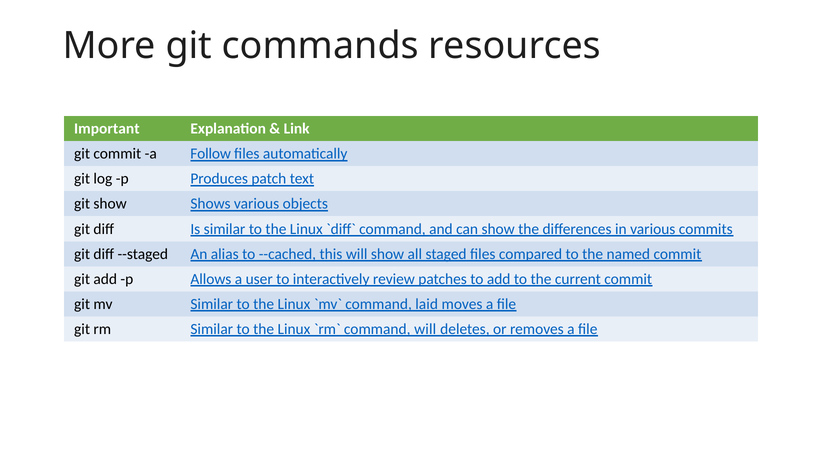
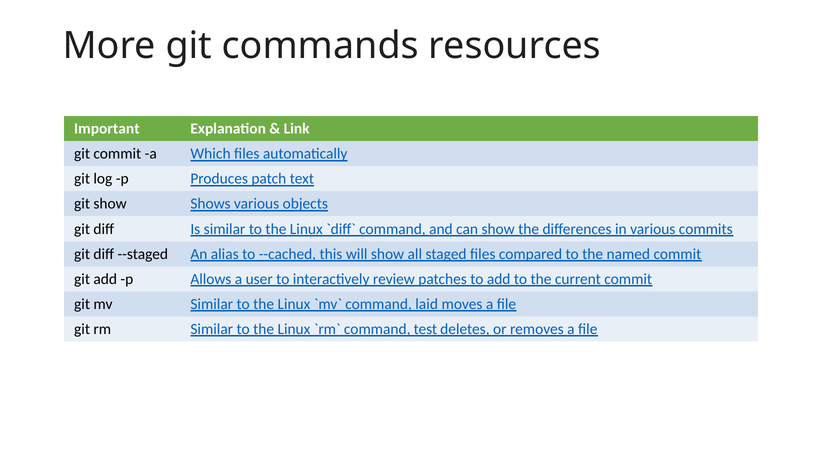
Follow: Follow -> Which (211, 154)
command will: will -> test (425, 329)
